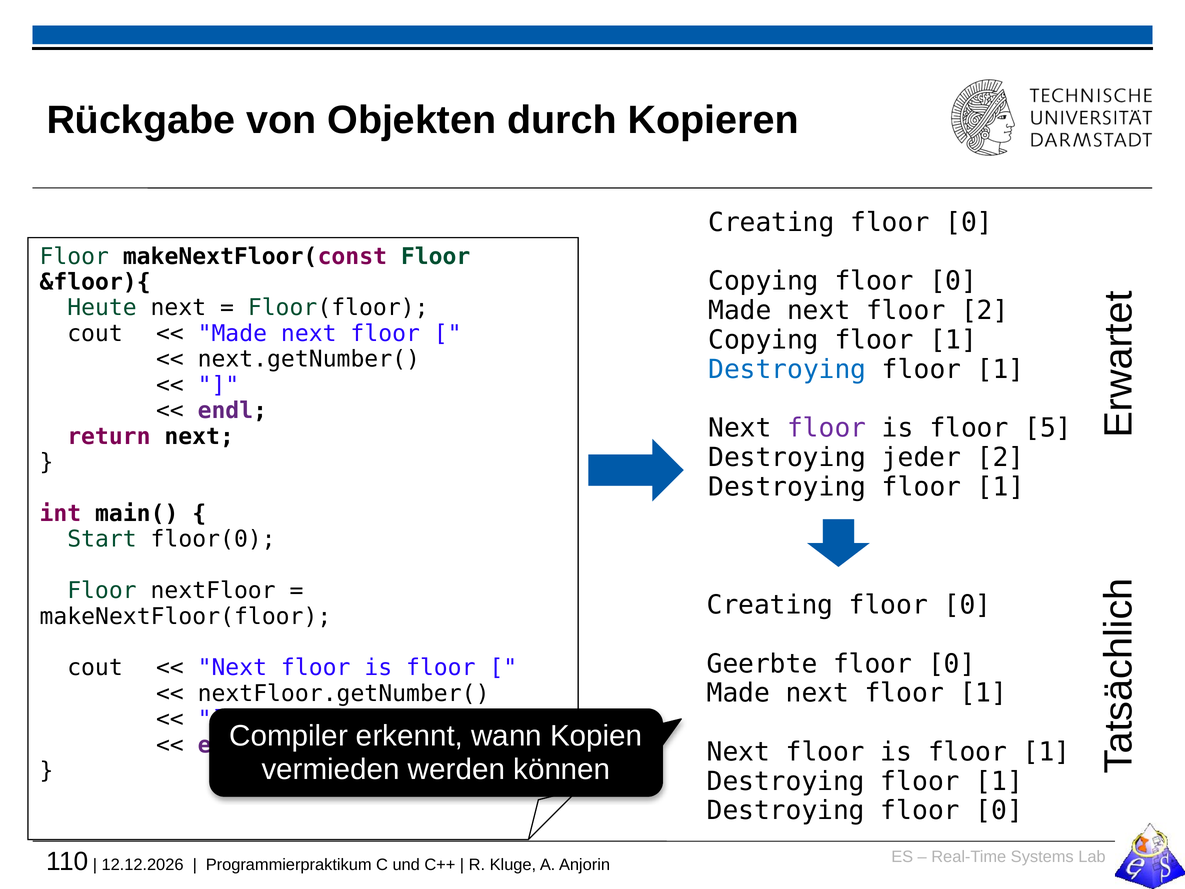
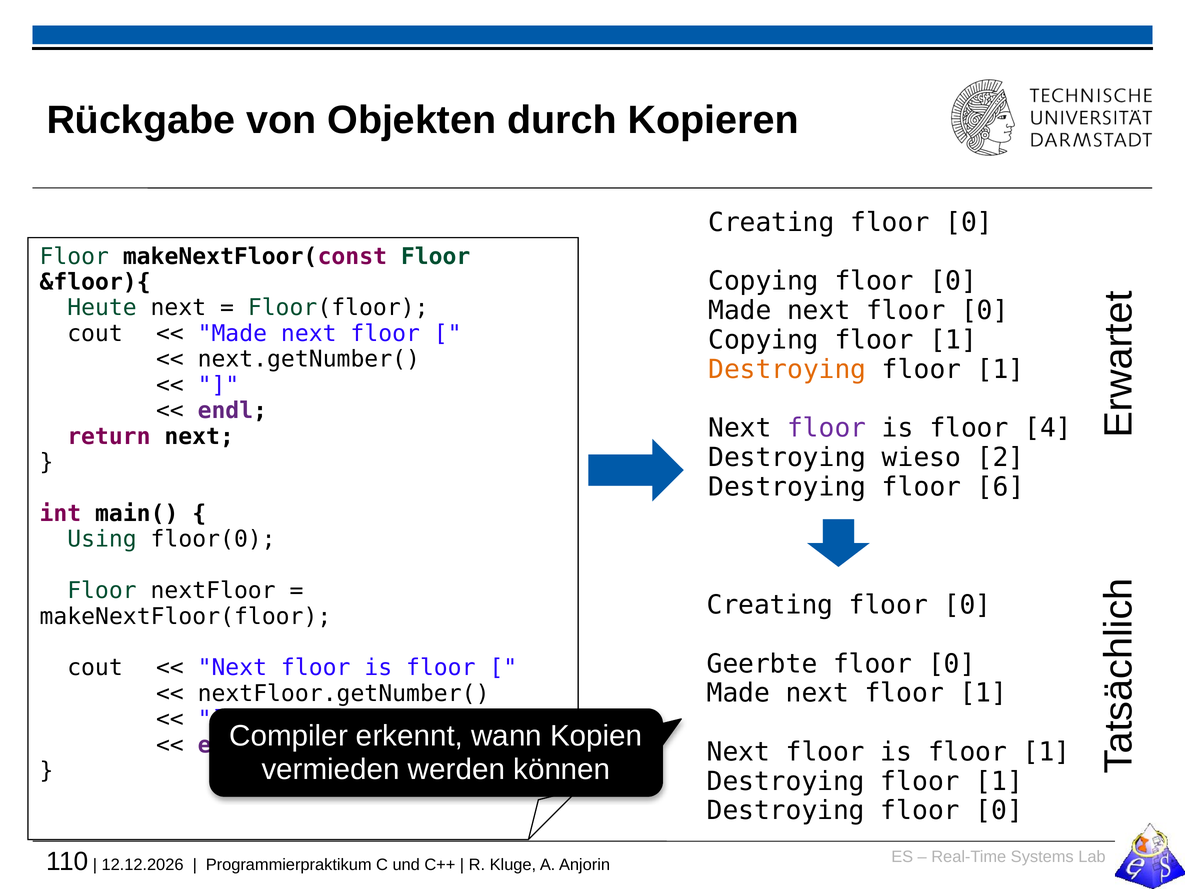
next floor 2: 2 -> 0 (985, 311)
Destroying colour: blue -> orange (787, 369)
5: 5 -> 4 (1048, 428)
jeder: jeder -> wieso (922, 457)
1: 1 -> 6 (1001, 487)
Start: Start -> Using (102, 539)
